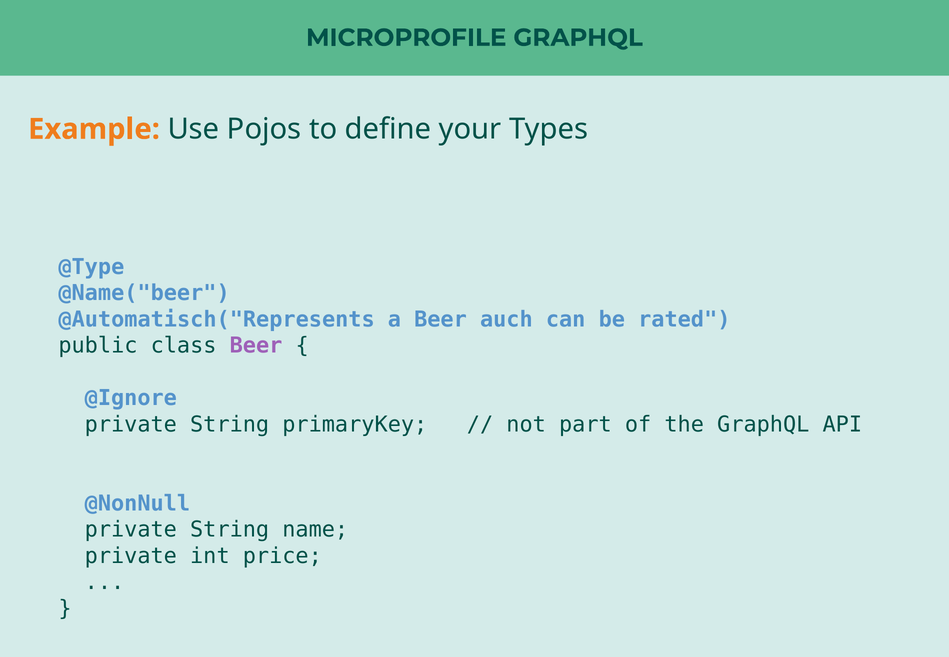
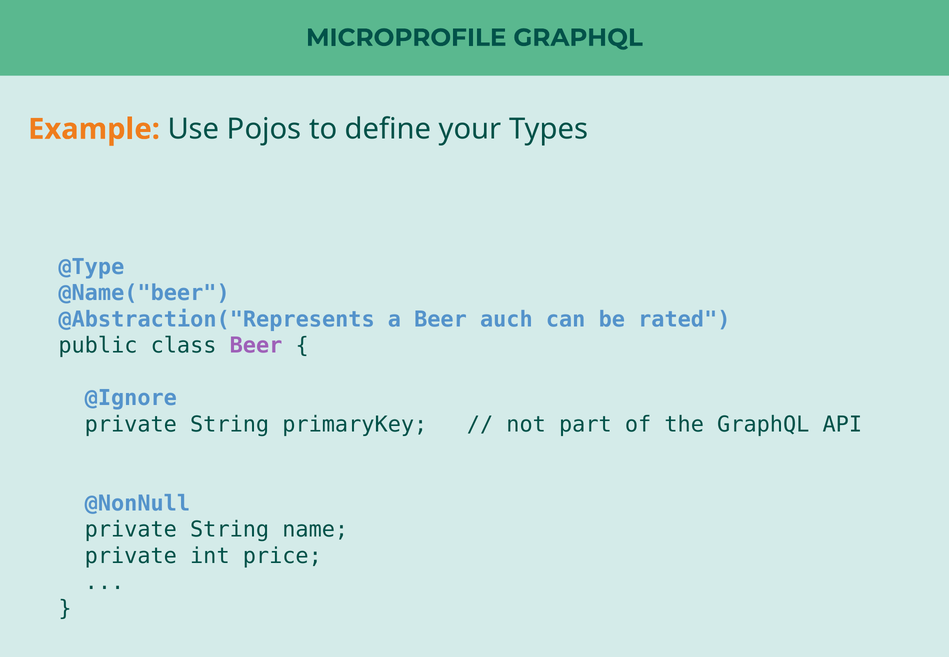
@Automatisch("Represents: @Automatisch("Represents -> @Abstraction("Represents (217, 319)
